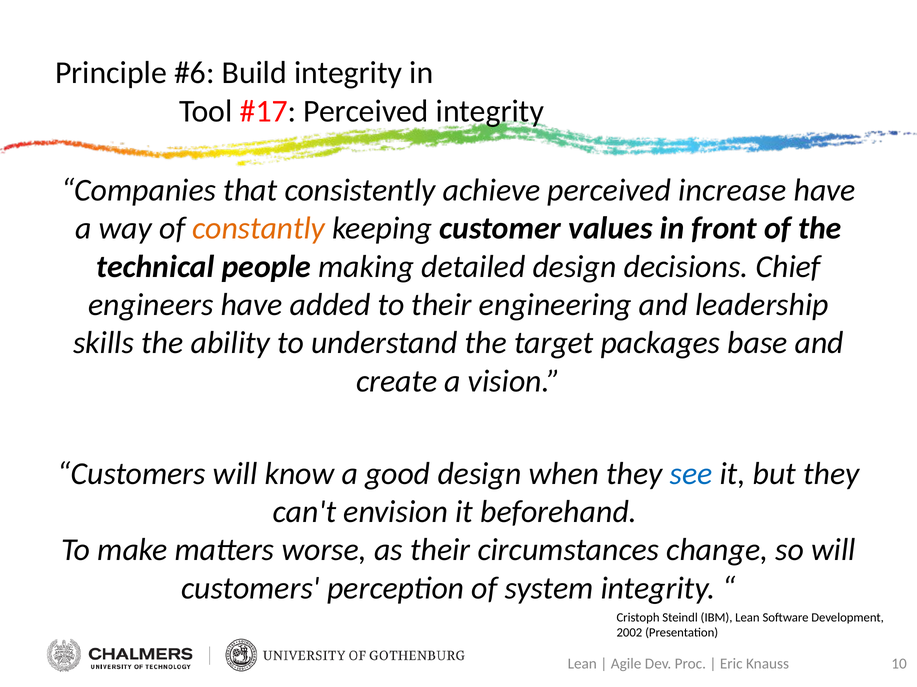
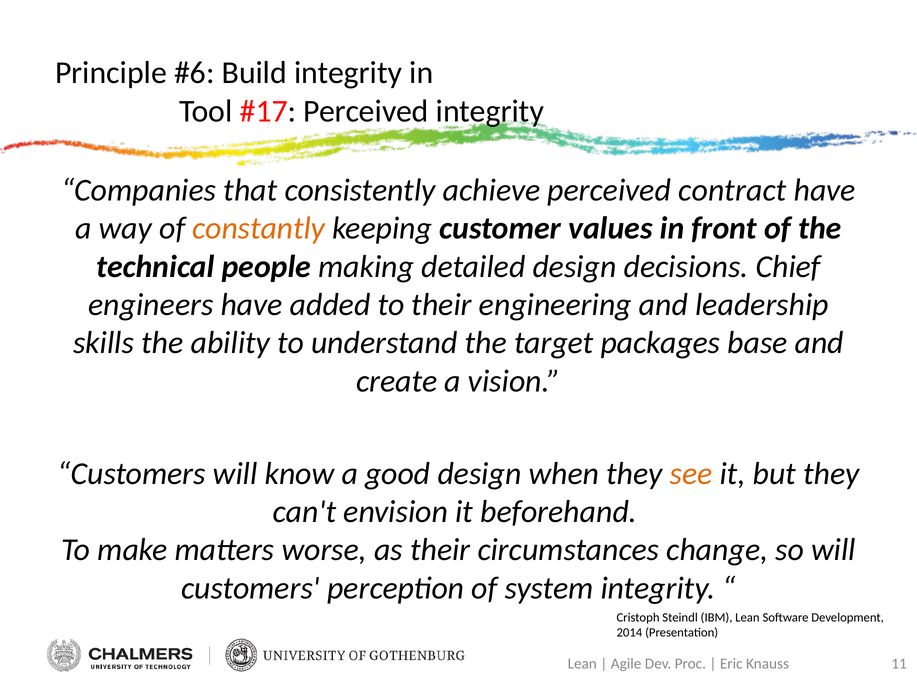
increase: increase -> contract (732, 190)
see colour: blue -> orange (691, 474)
2002: 2002 -> 2014 (629, 633)
10: 10 -> 11 (899, 664)
